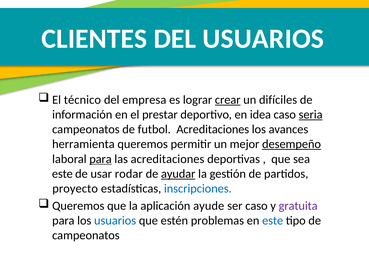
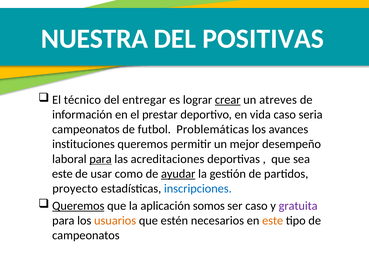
CLIENTES: CLIENTES -> NUESTRA (94, 39)
DEL USUARIOS: USUARIOS -> POSITIVAS (263, 39)
empresa: empresa -> entregar (144, 100)
difíciles: difíciles -> atreves (278, 100)
idea: idea -> vida (260, 115)
seria underline: present -> none (311, 115)
futbol Acreditaciones: Acreditaciones -> Problemáticas (213, 129)
herramienta: herramienta -> instituciones (83, 144)
desempeño underline: present -> none (292, 144)
rodar: rodar -> como (129, 174)
Queremos underline: none -> present (78, 206)
ayude: ayude -> somos (209, 206)
usuarios colour: blue -> orange (115, 220)
problemas: problemas -> necesarios (217, 220)
este colour: blue -> orange (273, 220)
